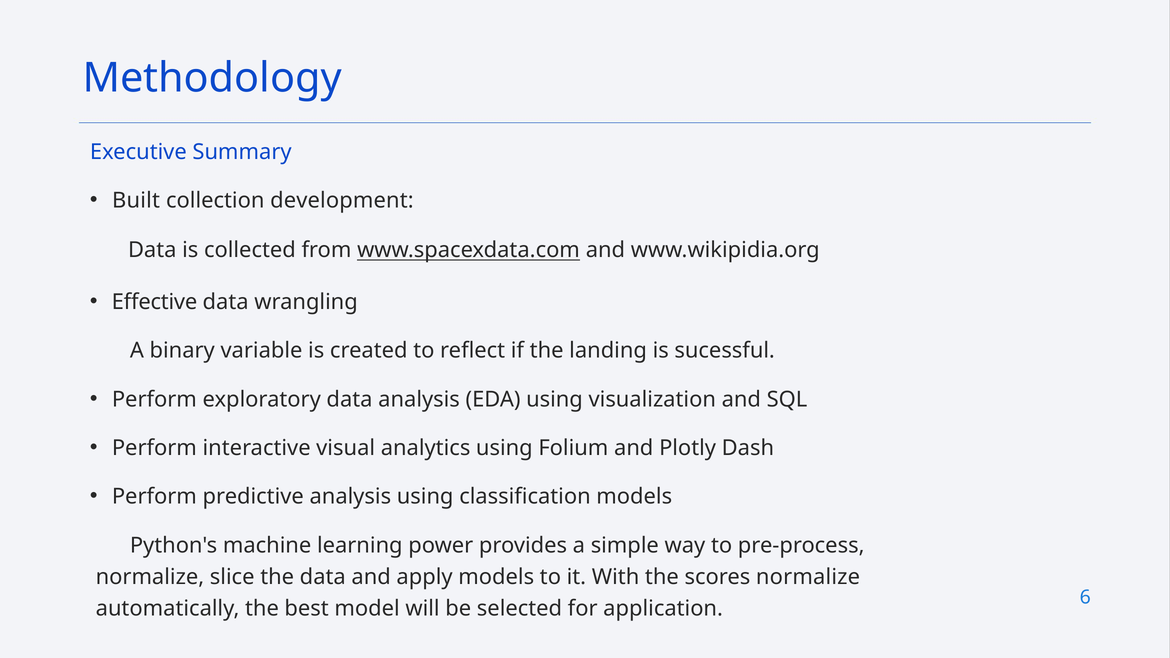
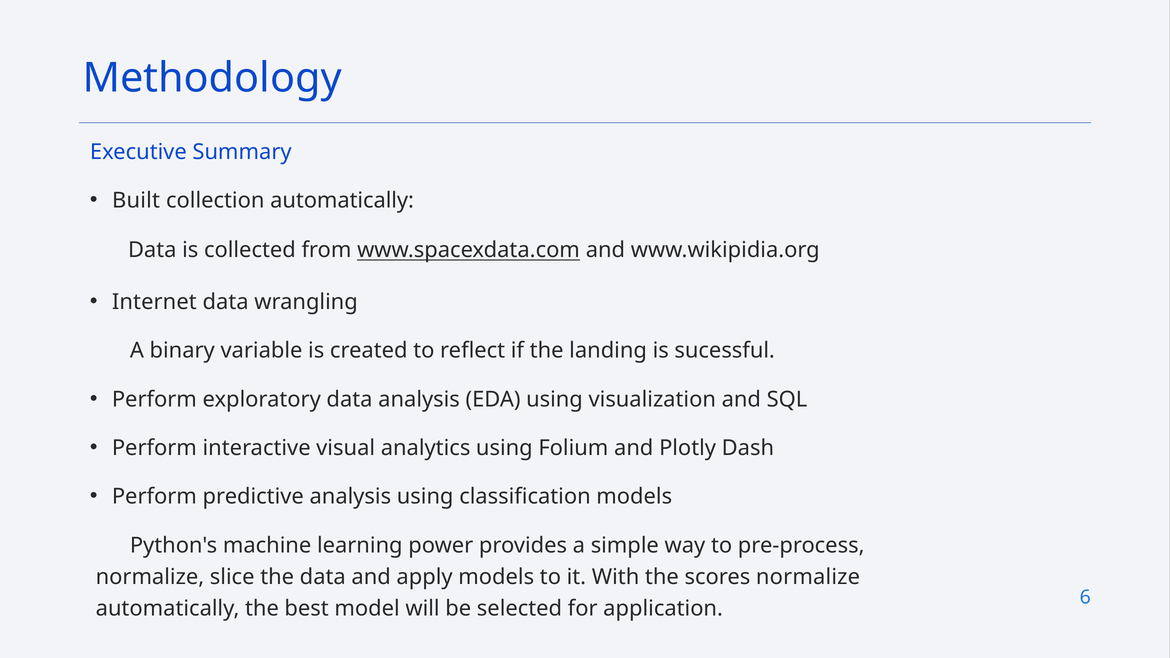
collection development: development -> automatically (342, 201)
Effective: Effective -> Internet (154, 302)
